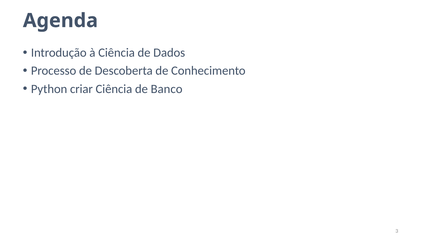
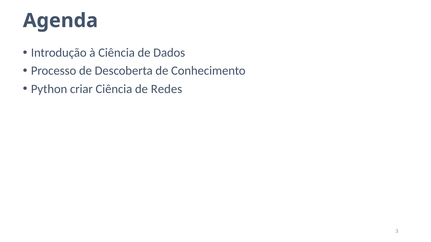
Banco: Banco -> Redes (167, 89)
